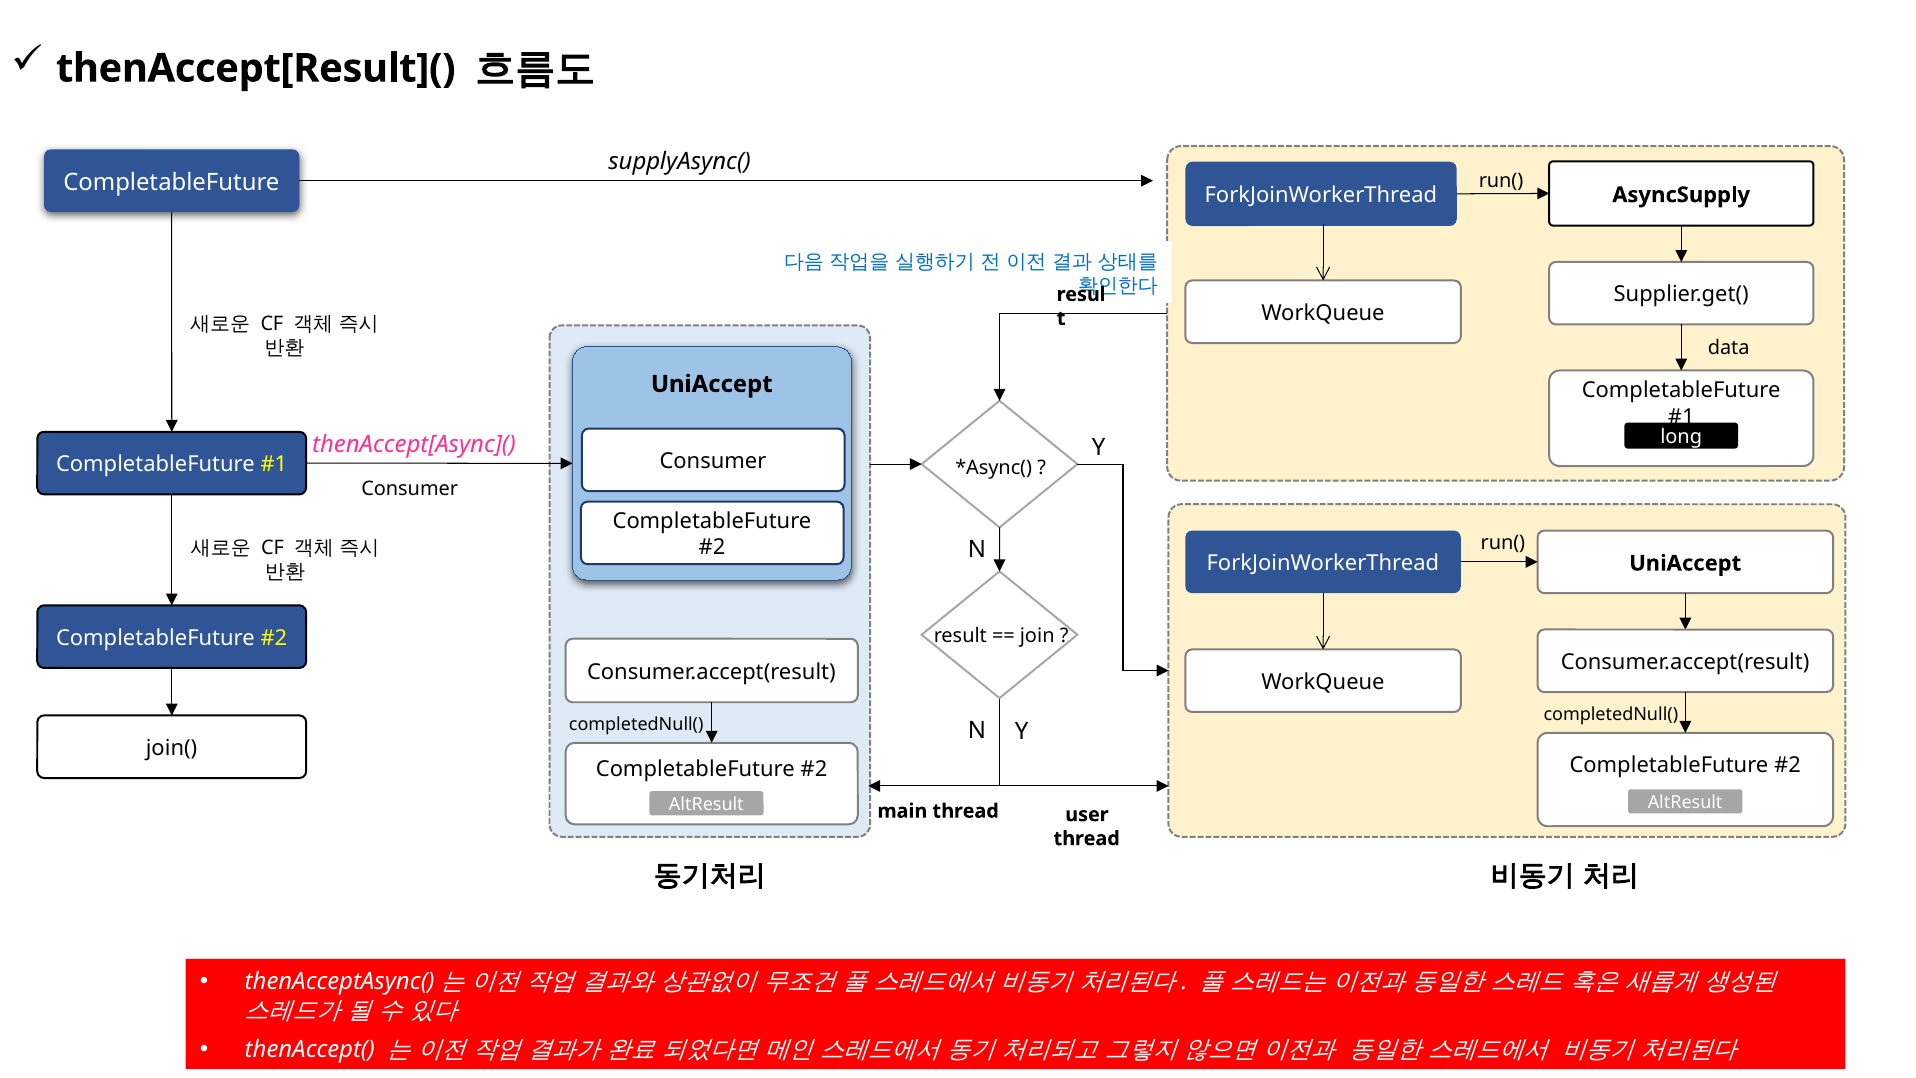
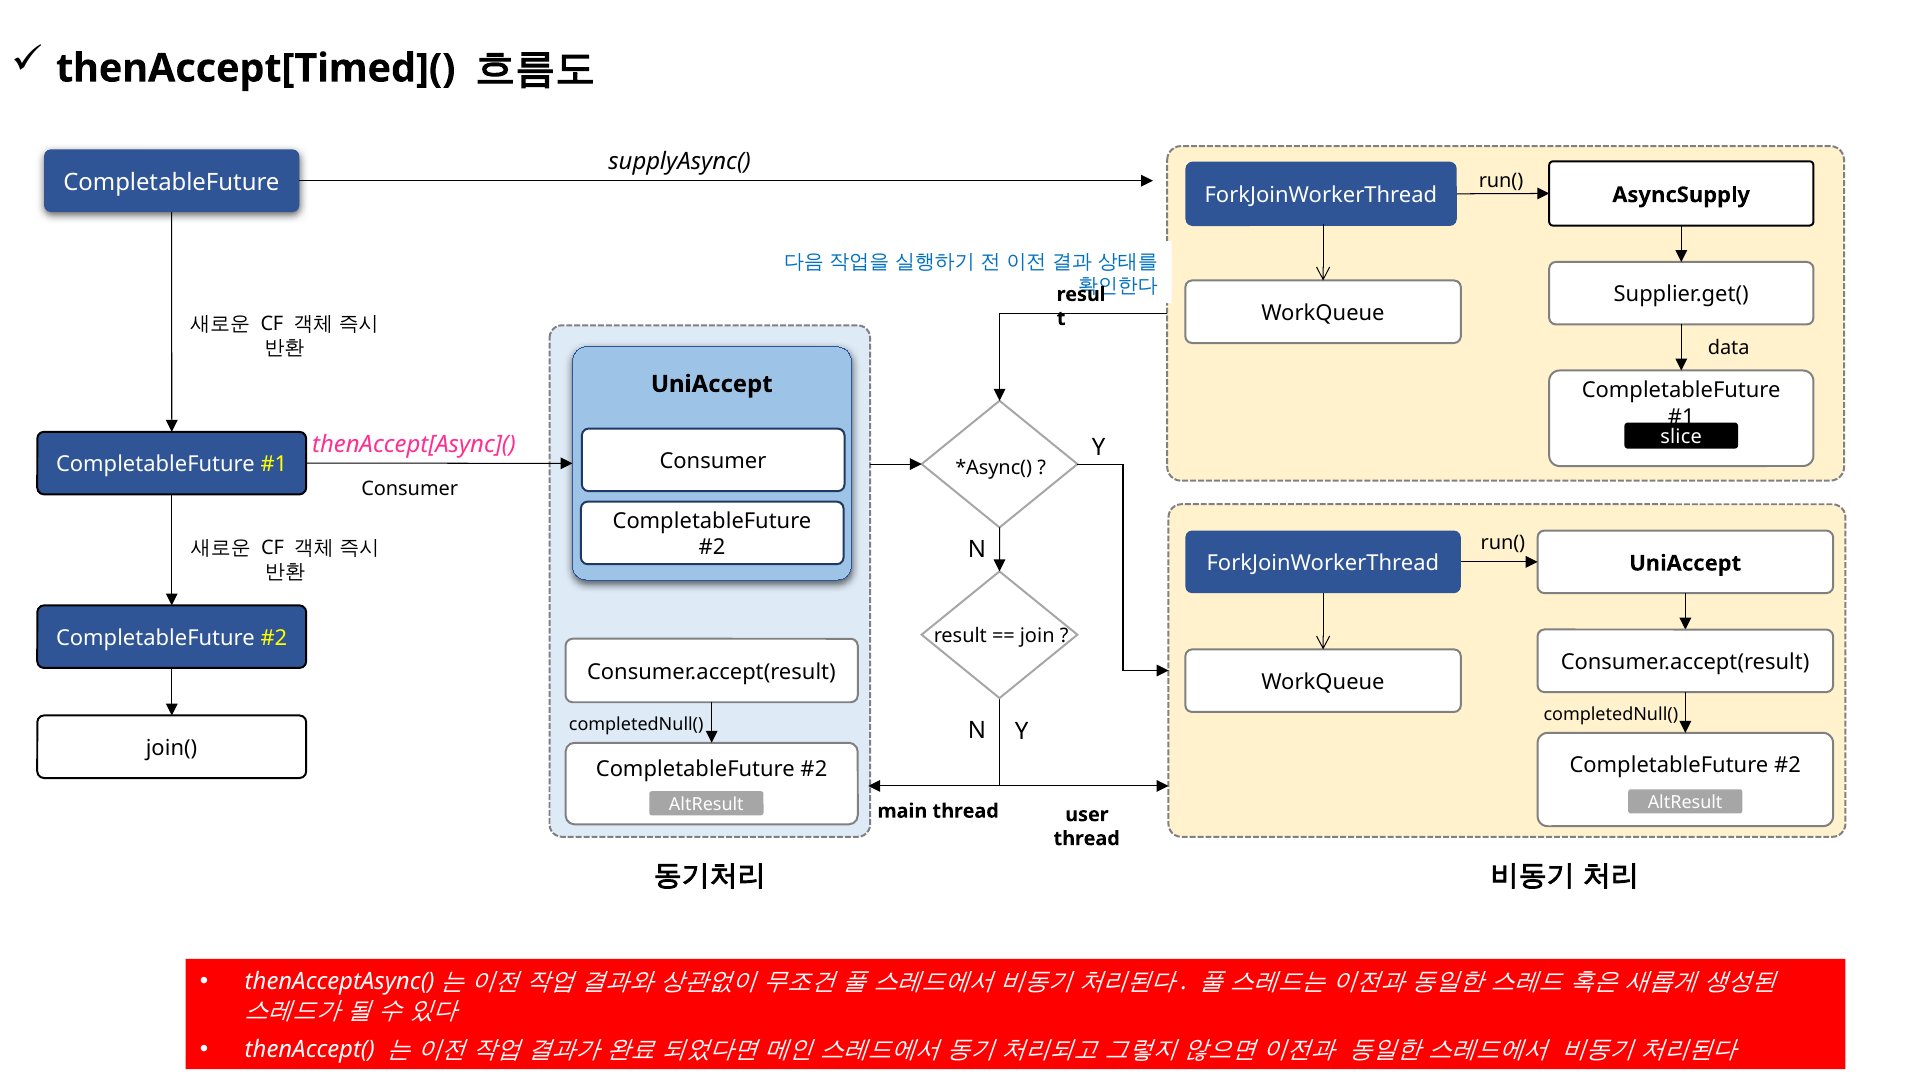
thenAccept[Result](: thenAccept[Result]( -> thenAccept[Timed]( (256, 68)
long: long -> slice (1681, 437)
